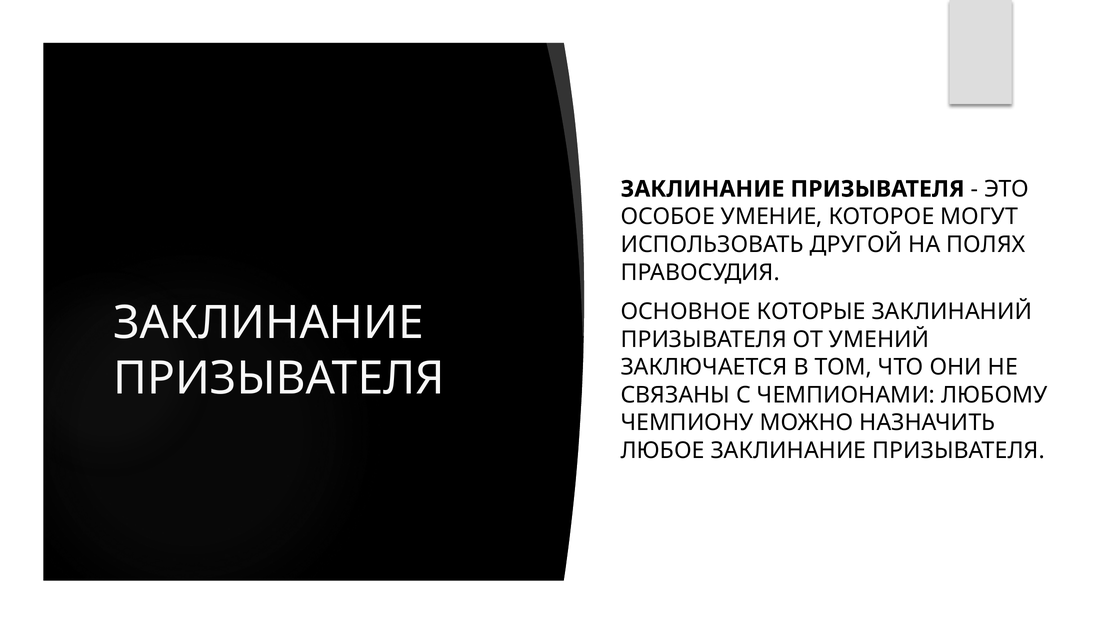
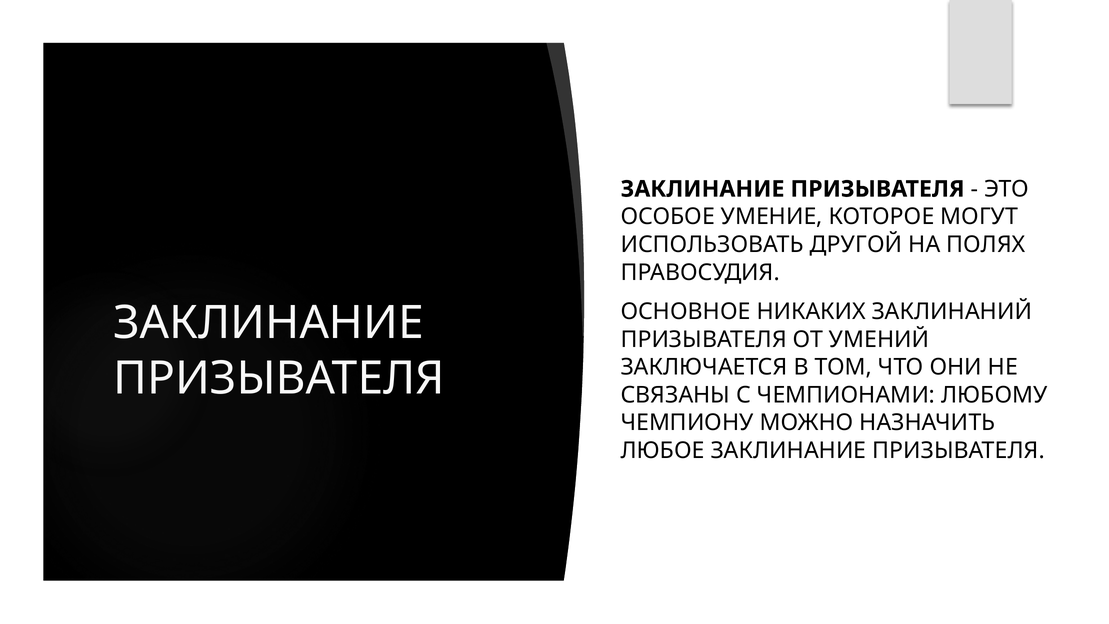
КОТОРЫЕ: КОТОРЫЕ -> НИКАКИХ (811, 312)
